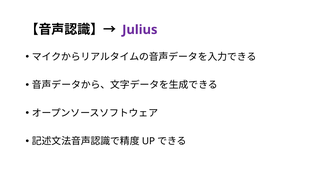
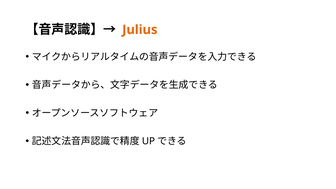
Julius colour: purple -> orange (140, 30)
